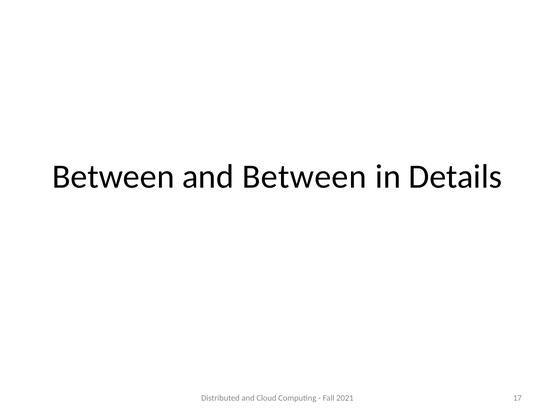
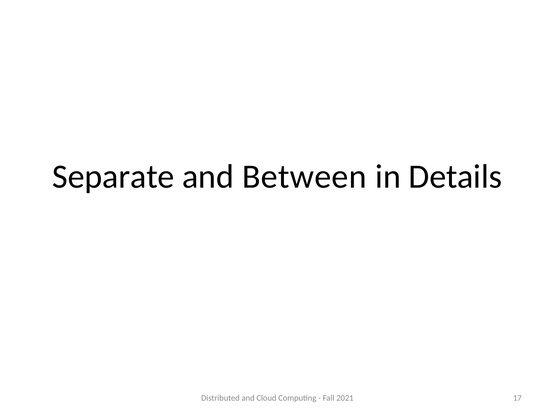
Between: Between -> Separate (113, 176)
